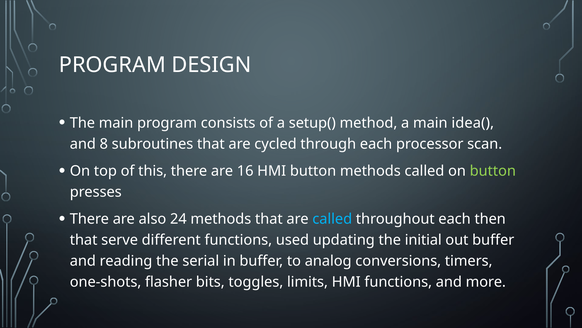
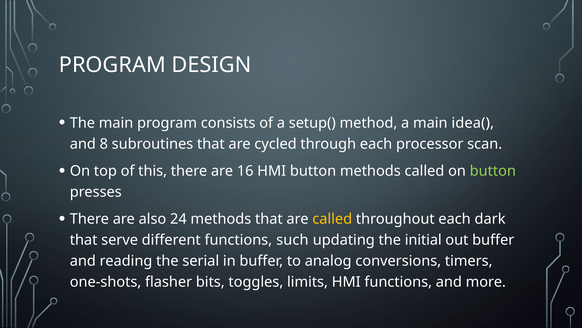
called colour: light blue -> yellow (332, 219)
then: then -> dark (490, 219)
used: used -> such (292, 240)
